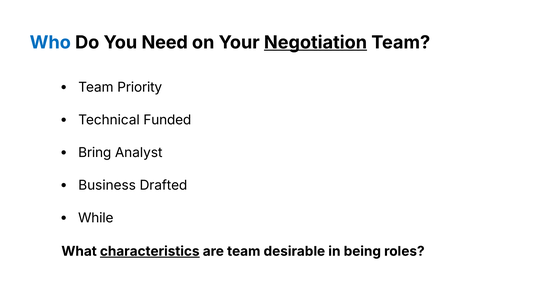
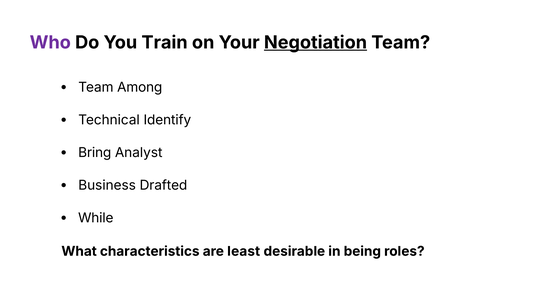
Who colour: blue -> purple (50, 42)
Need: Need -> Train (165, 42)
Priority: Priority -> Among (140, 87)
Funded: Funded -> Identify (167, 120)
characteristics underline: present -> none (150, 251)
are team: team -> least (244, 251)
